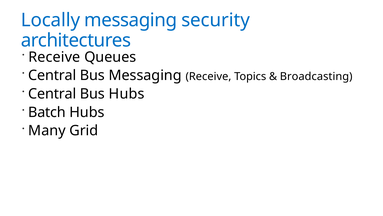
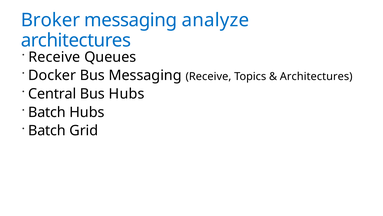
Locally: Locally -> Broker (50, 20)
security: security -> analyze (215, 20)
Central: Central -> Docker (52, 75)
Broadcasting: Broadcasting -> Architectures (316, 76)
Many: Many -> Batch (47, 130)
